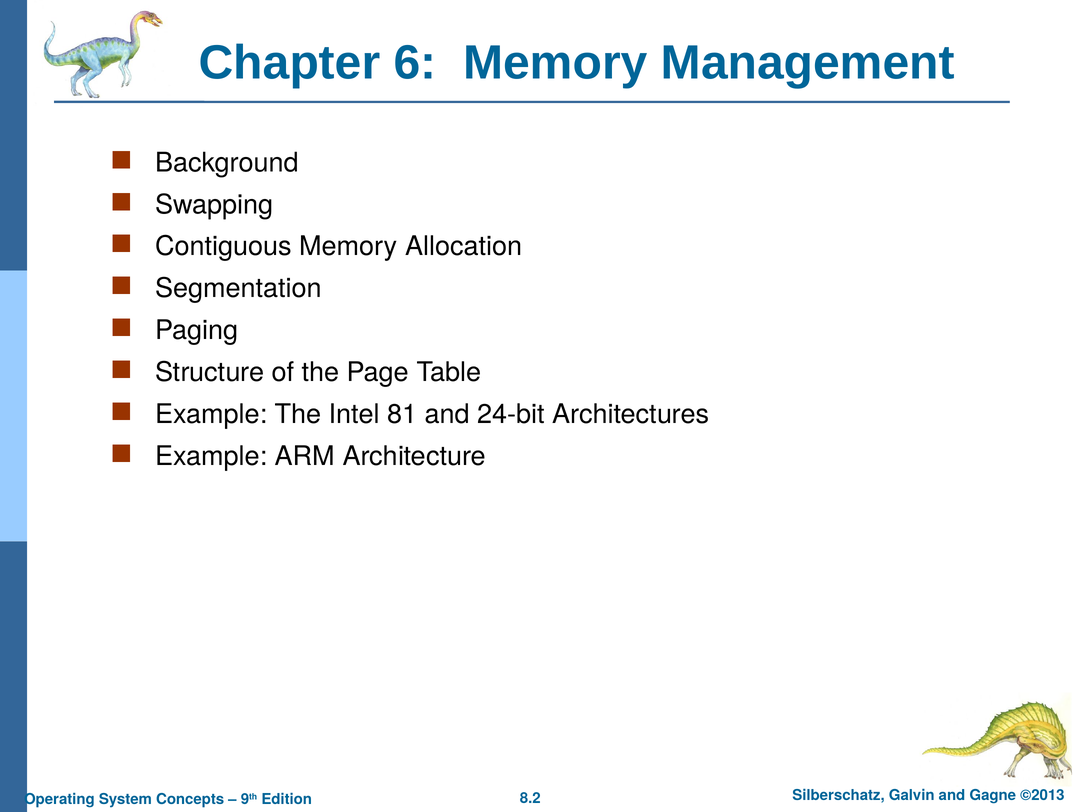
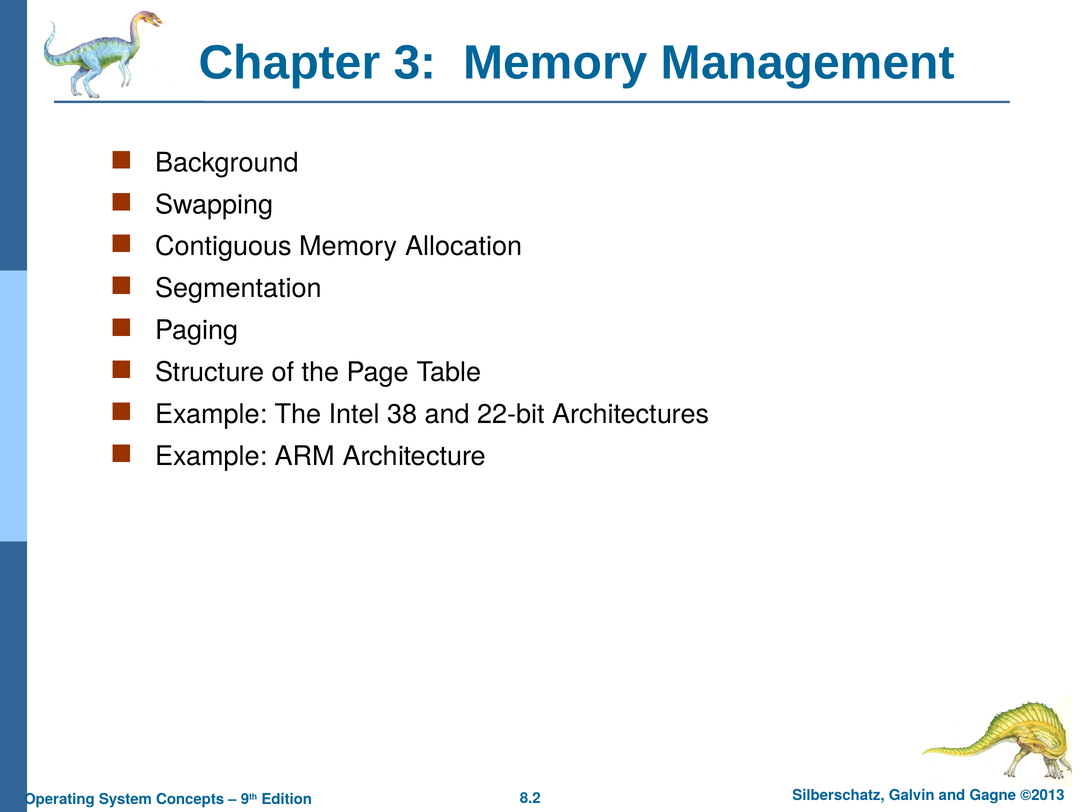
6: 6 -> 3 (415, 63)
81: 81 -> 38 (402, 414)
24-bit: 24-bit -> 22-bit (511, 414)
